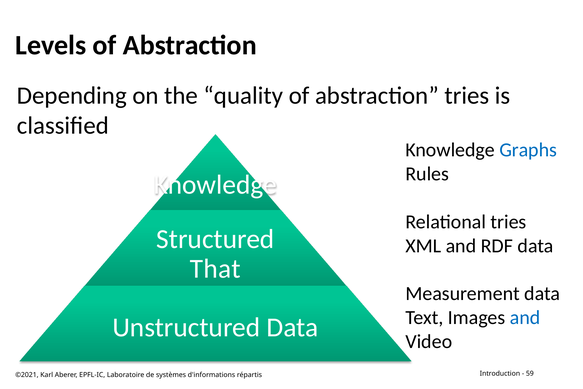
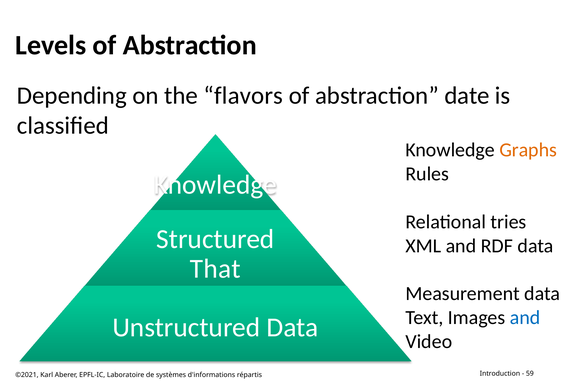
quality: quality -> flavors (243, 96)
abstraction tries: tries -> date (467, 96)
Graphs colour: blue -> orange (528, 150)
